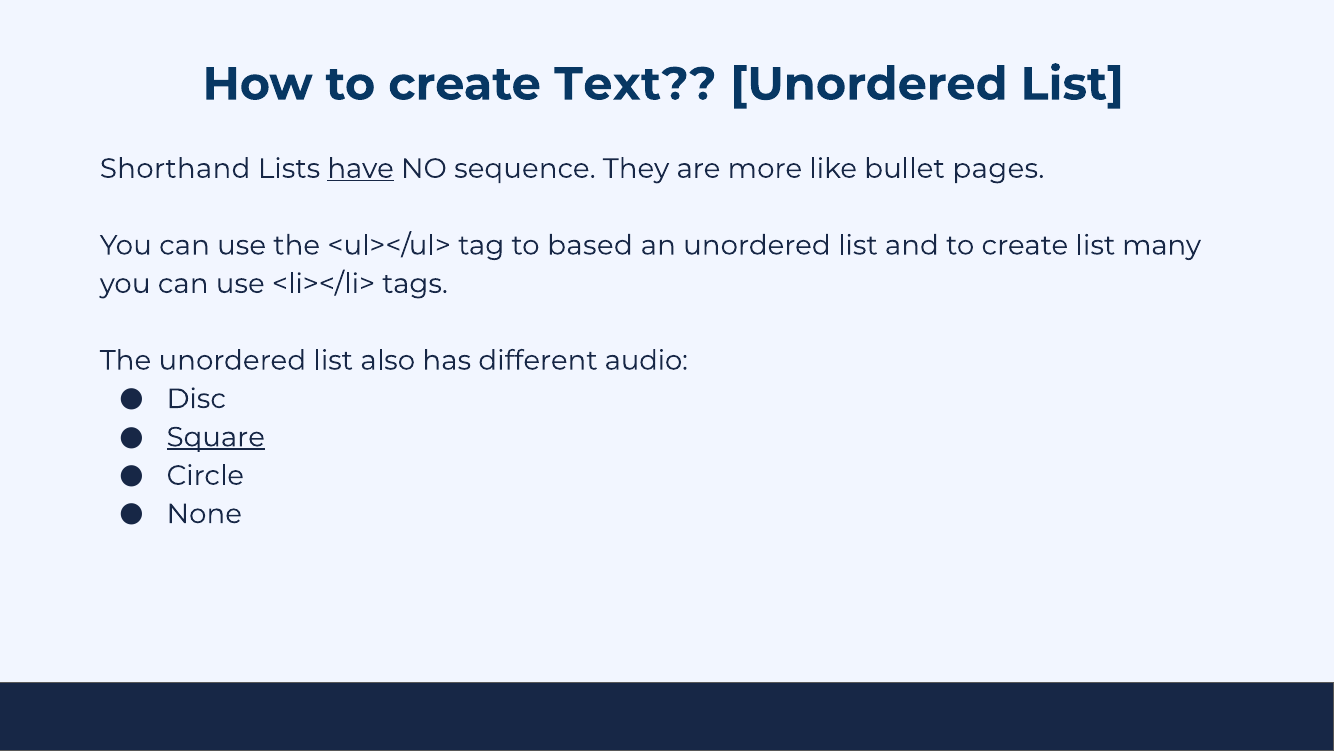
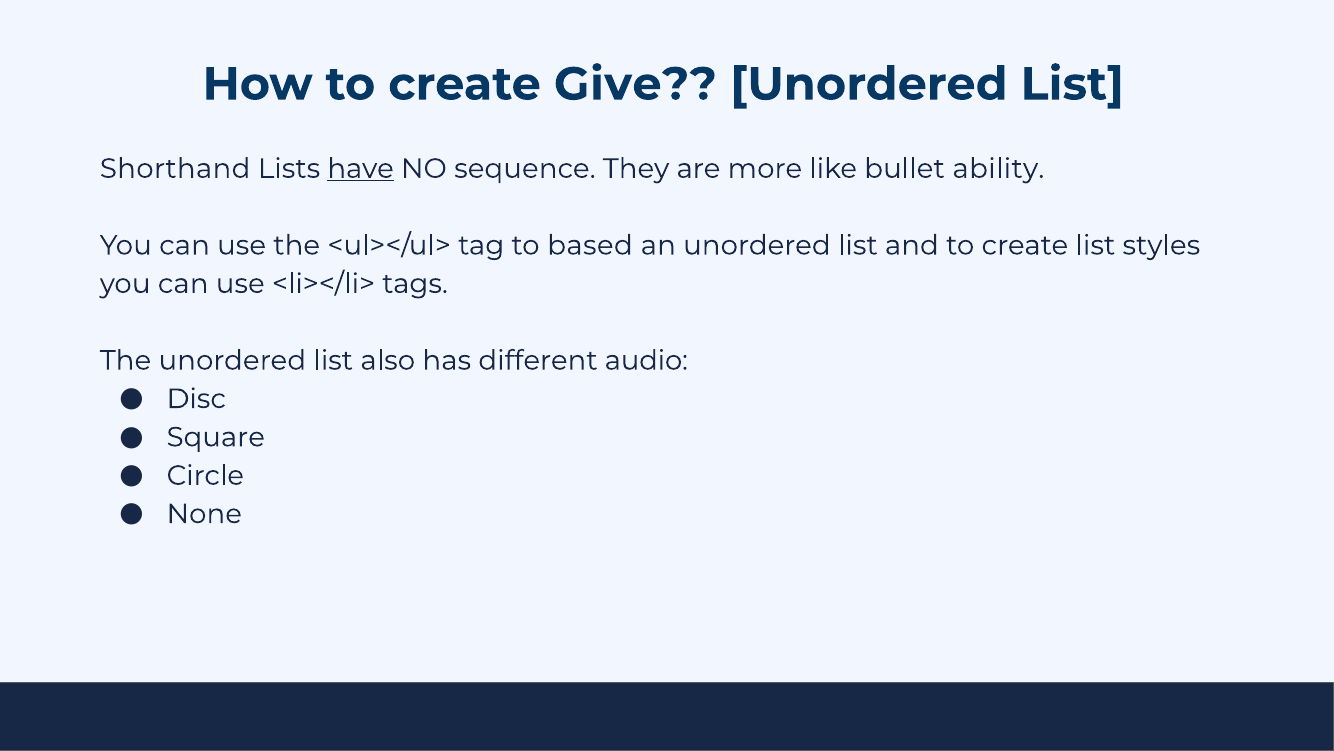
Text: Text -> Give (635, 84)
pages: pages -> ability (998, 169)
many: many -> styles (1161, 245)
Square underline: present -> none (216, 437)
